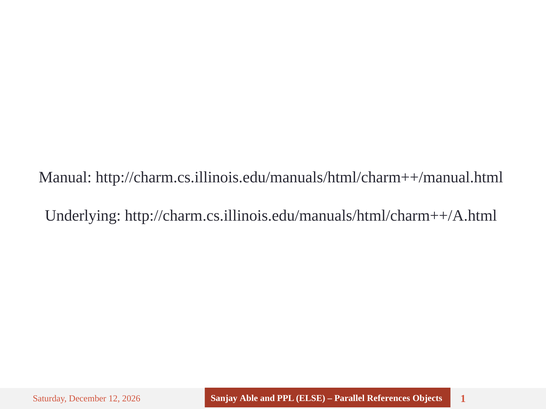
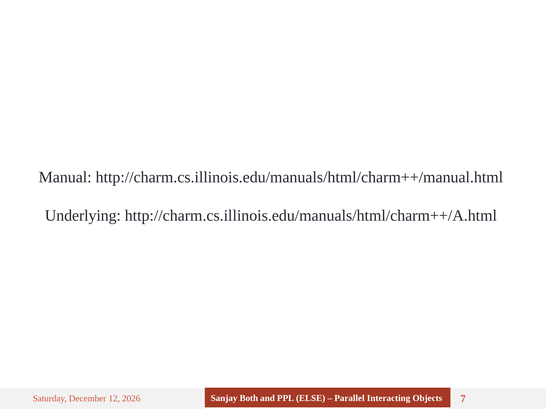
Able: Able -> Both (249, 399)
References: References -> Interacting (389, 399)
1: 1 -> 7 (463, 399)
